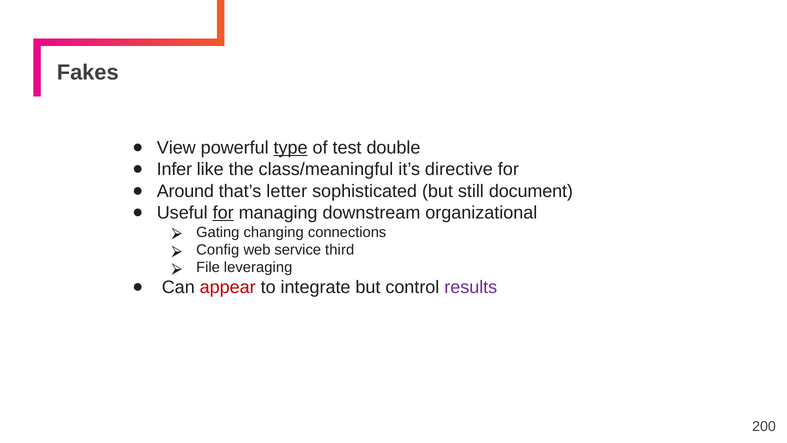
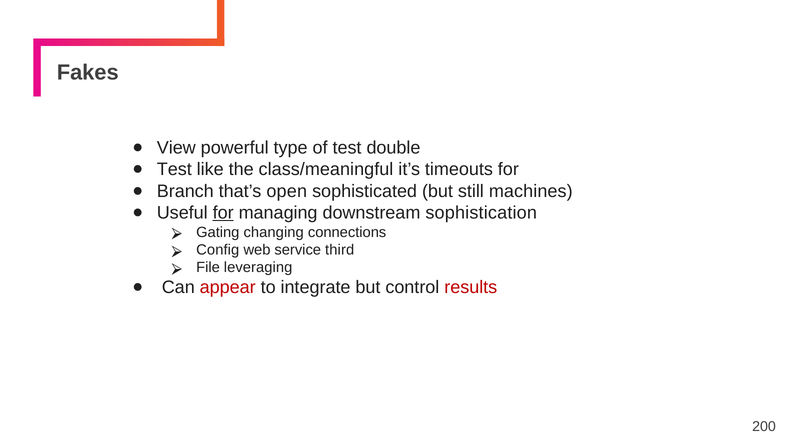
type underline: present -> none (291, 148)
Infer: Infer -> Test (174, 169)
directive: directive -> timeouts (459, 169)
Around: Around -> Branch (185, 191)
letter: letter -> open (287, 191)
document: document -> machines (531, 191)
organizational: organizational -> sophistication (481, 213)
results colour: purple -> red (471, 287)
